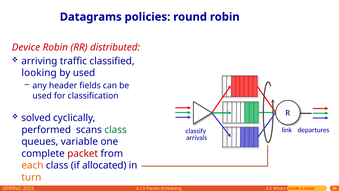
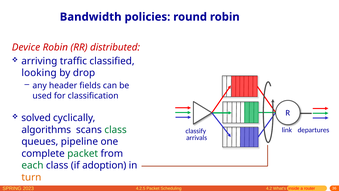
Datagrams: Datagrams -> Bandwidth (91, 17)
by used: used -> drop (84, 73)
performed: performed -> algorithms (46, 130)
variable: variable -> pipeline (79, 141)
packet colour: red -> green (83, 153)
each colour: orange -> green (32, 165)
allocated: allocated -> adoption (104, 165)
